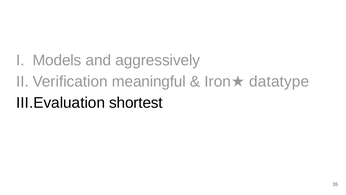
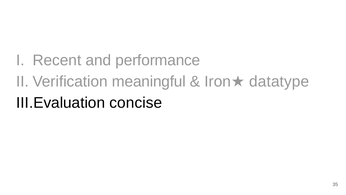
Models: Models -> Recent (57, 60)
aggressively: aggressively -> performance (158, 60)
shortest: shortest -> concise (136, 103)
